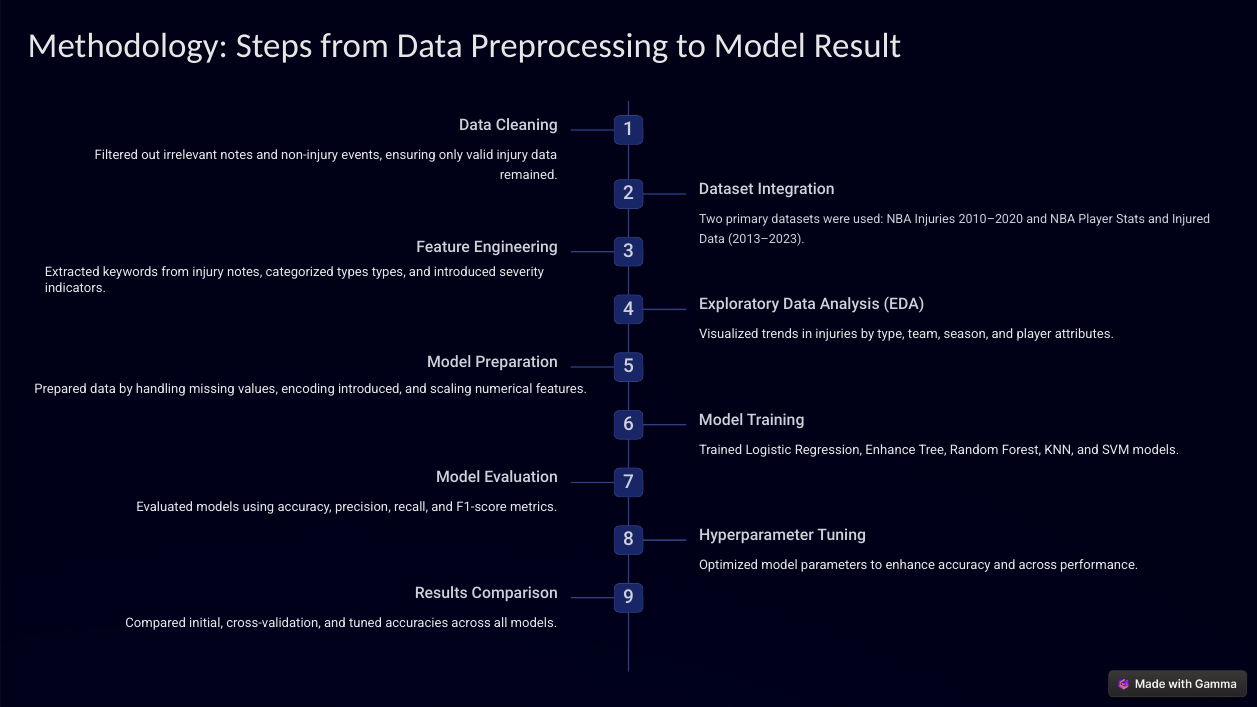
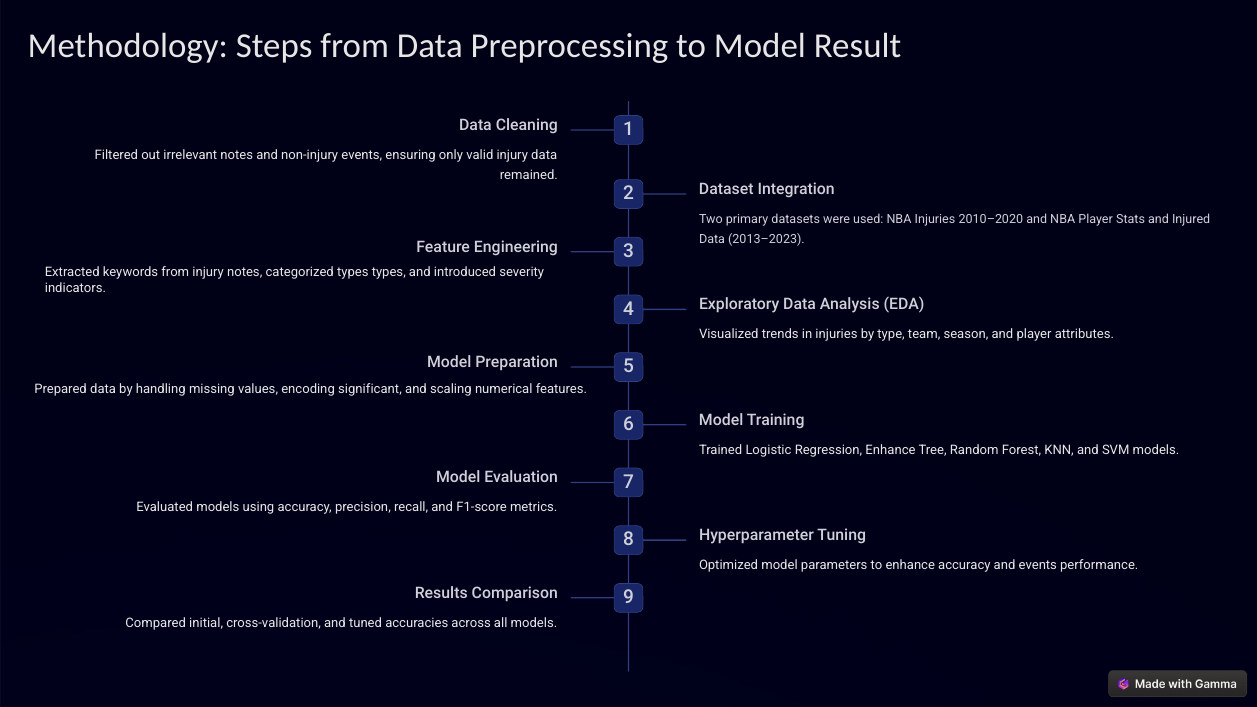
encoding introduced: introduced -> significant (370, 389)
and across: across -> events (1038, 565)
